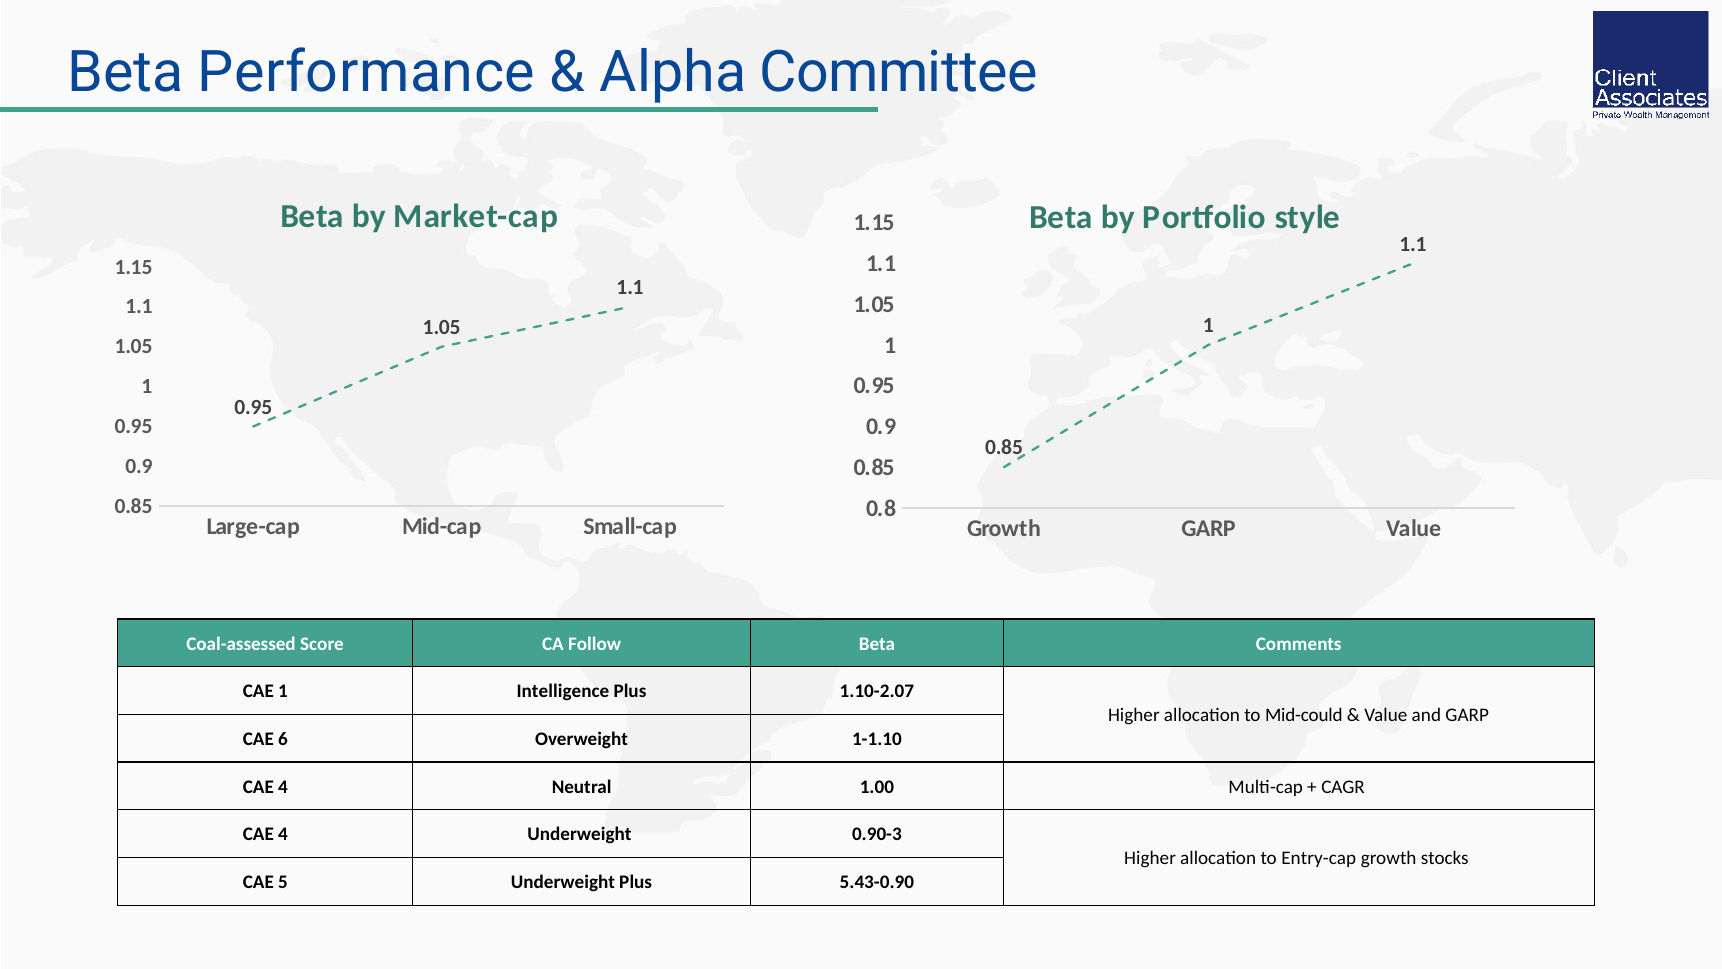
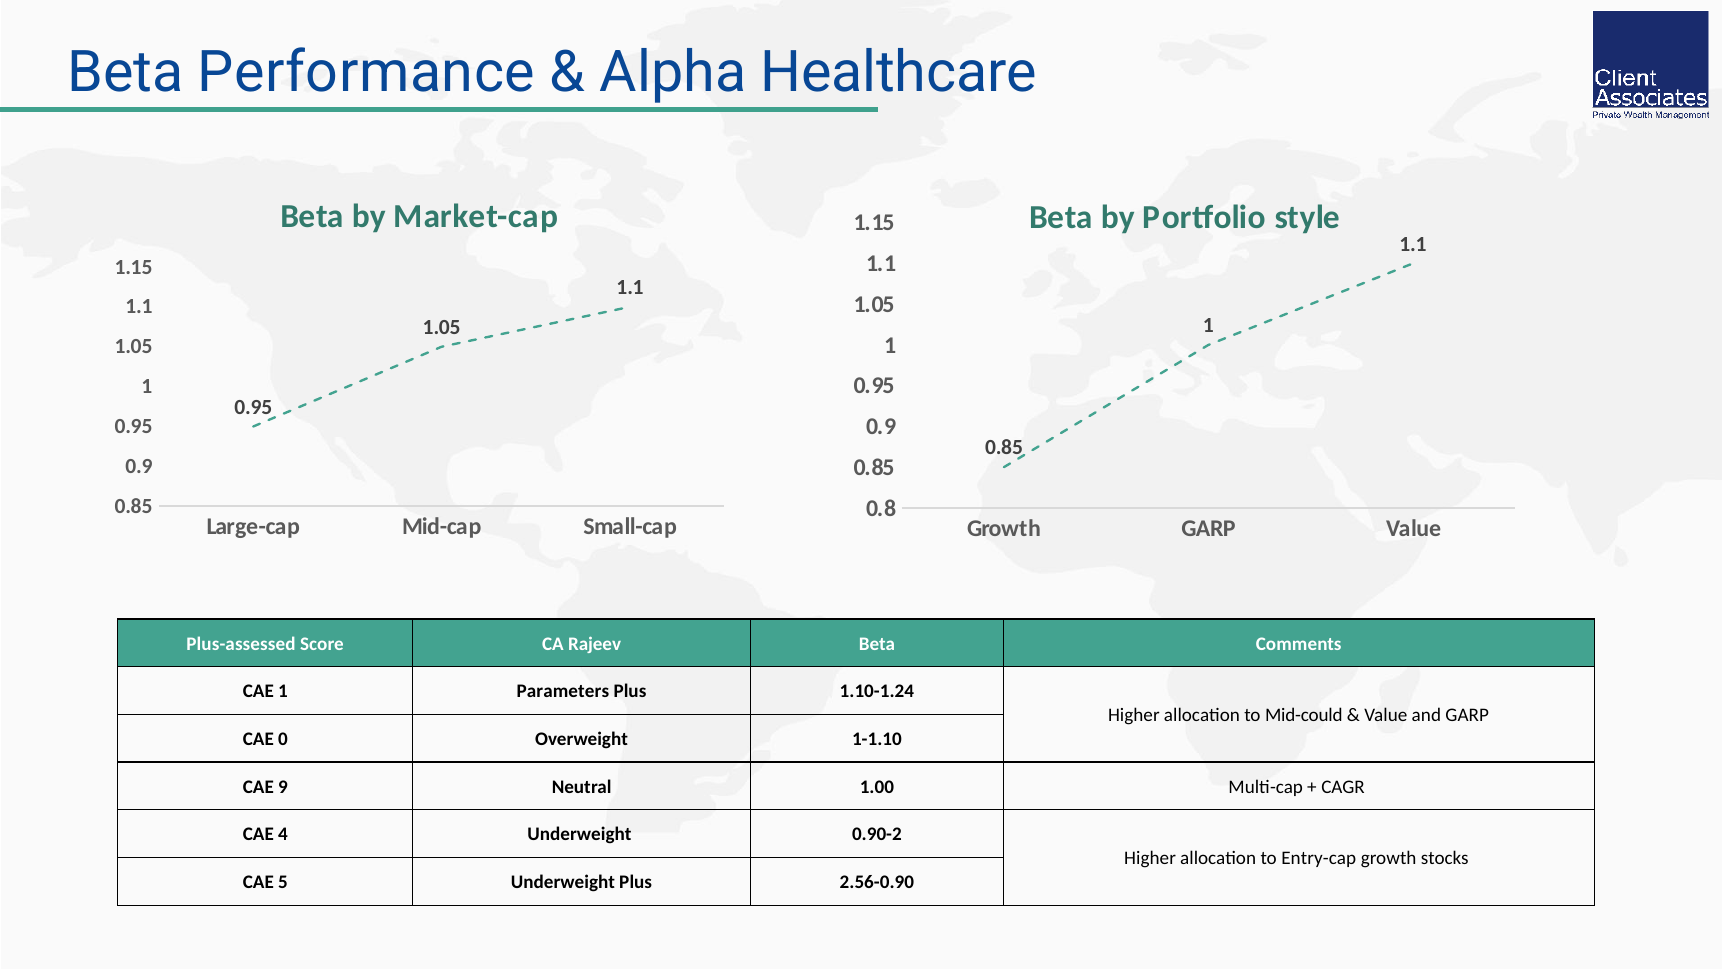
Committee: Committee -> Healthcare (899, 73)
Coal-assessed: Coal-assessed -> Plus-assessed (241, 644)
Follow: Follow -> Rajeev (595, 644)
Intelligence: Intelligence -> Parameters (563, 691)
1.10-2.07: 1.10-2.07 -> 1.10-1.24 (877, 691)
6: 6 -> 0 (283, 739)
4: 4 -> 9 (283, 786)
0.90-3: 0.90-3 -> 0.90-2 (877, 834)
5.43-0.90: 5.43-0.90 -> 2.56-0.90 (877, 882)
